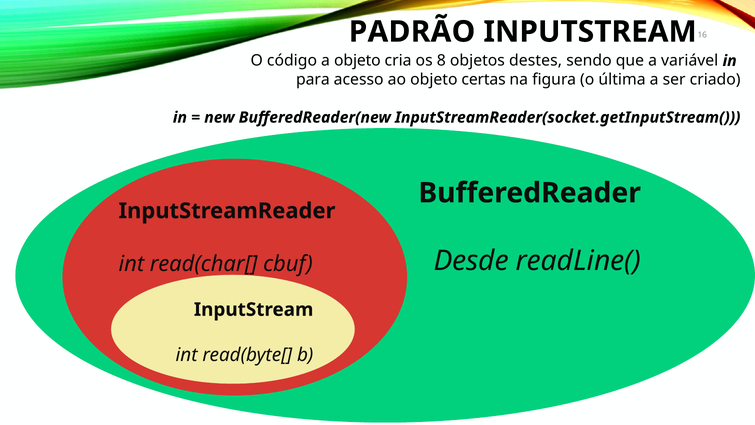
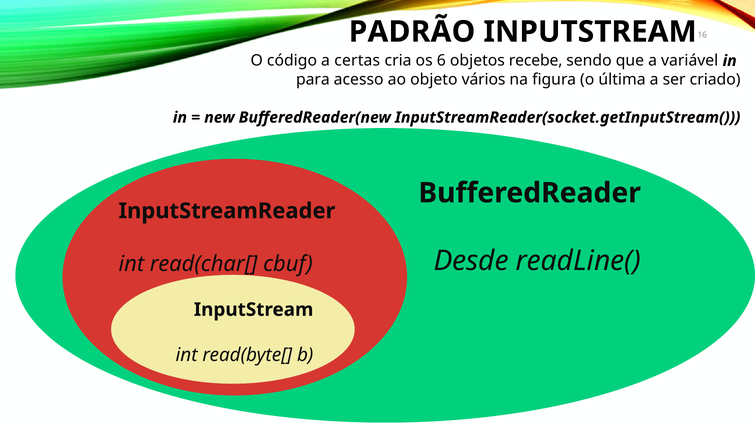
a objeto: objeto -> certas (357, 61)
8: 8 -> 6 (441, 61)
destes: destes -> recebe (536, 61)
certas: certas -> vários (484, 80)
